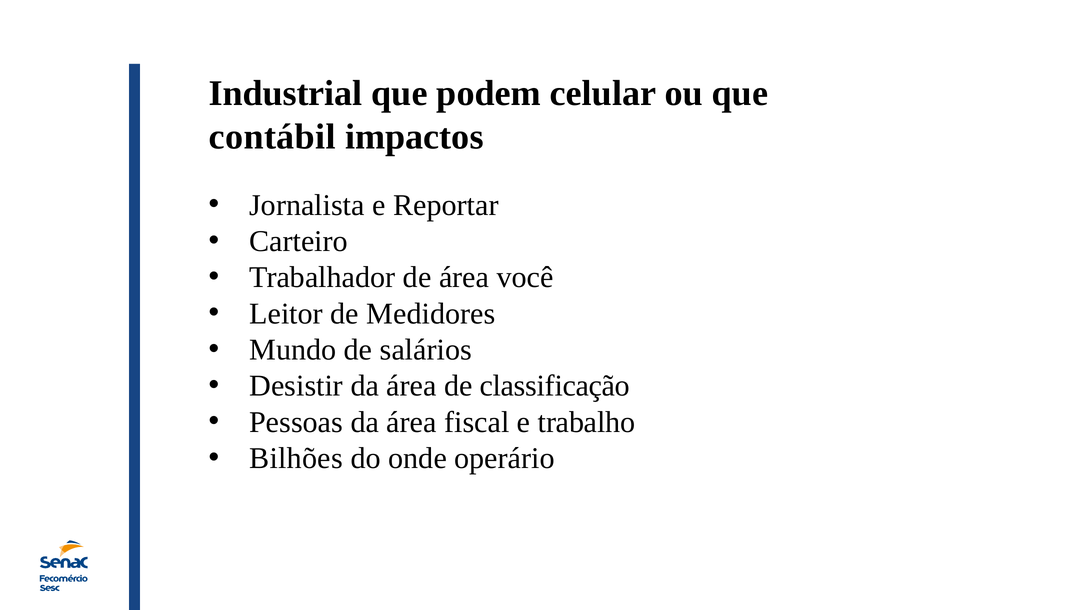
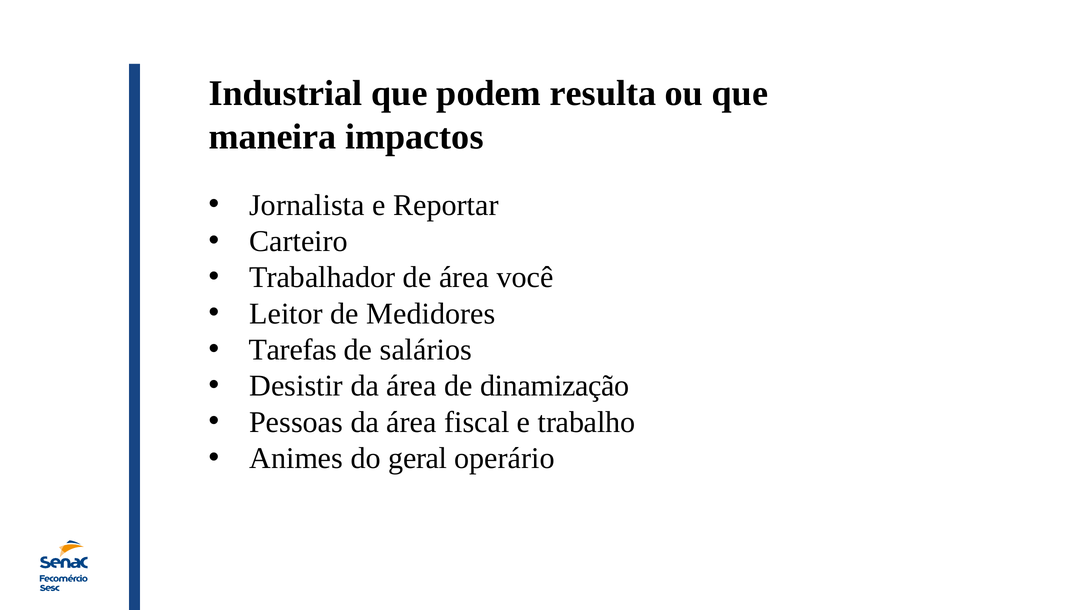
celular: celular -> resulta (603, 93)
contábil: contábil -> maneira (272, 137)
Mundo: Mundo -> Tarefas (293, 350)
classificação: classificação -> dinamização (555, 386)
Bilhões: Bilhões -> Animes (296, 458)
onde: onde -> geral (418, 458)
